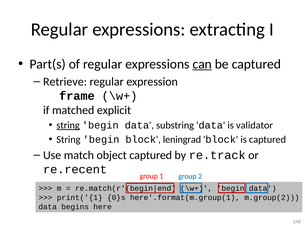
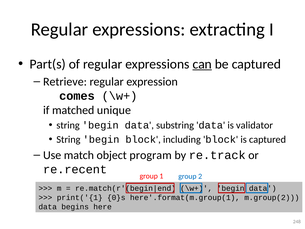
frame: frame -> comes (77, 96)
explicit: explicit -> unique (114, 110)
string underline: present -> none (68, 125)
leningrad: leningrad -> including (182, 139)
object captured: captured -> program (151, 155)
